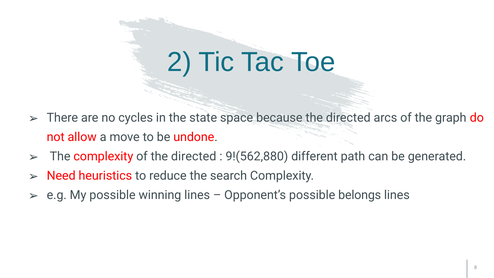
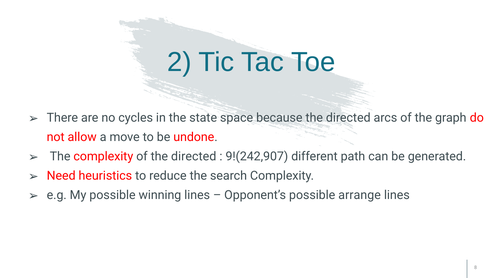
9!(562,880: 9!(562,880 -> 9!(242,907 (257, 156)
belongs: belongs -> arrange (360, 195)
